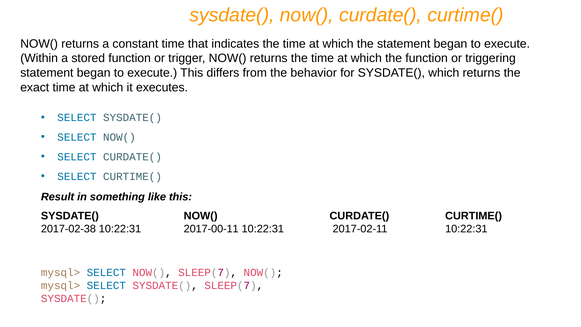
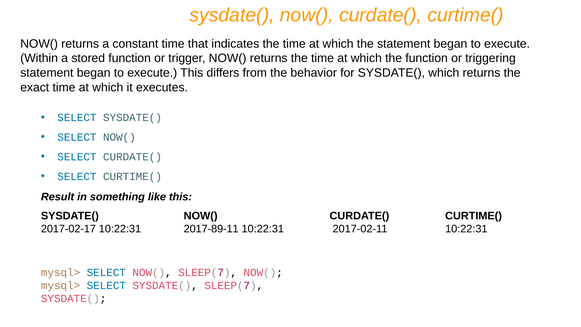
2017-02-38: 2017-02-38 -> 2017-02-17 (68, 229)
2017-00-11: 2017-00-11 -> 2017-89-11 (211, 229)
